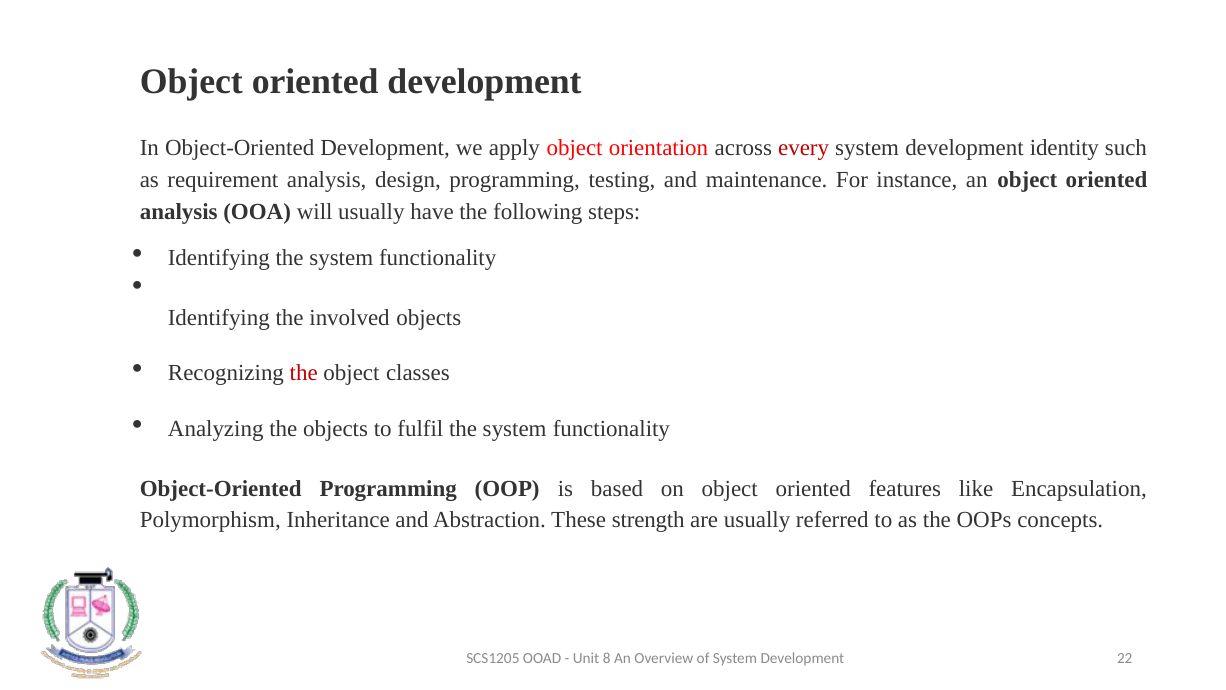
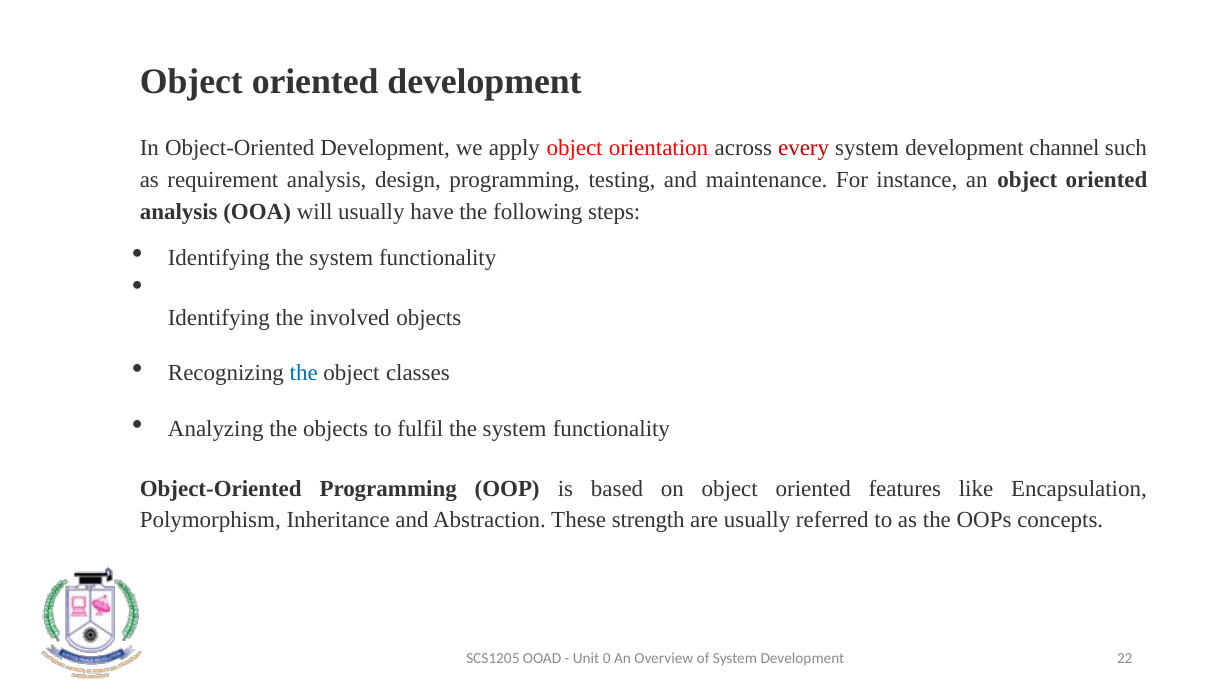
identity: identity -> channel (1064, 148)
the colour: red -> blue (304, 373)
8: 8 -> 0 (607, 659)
